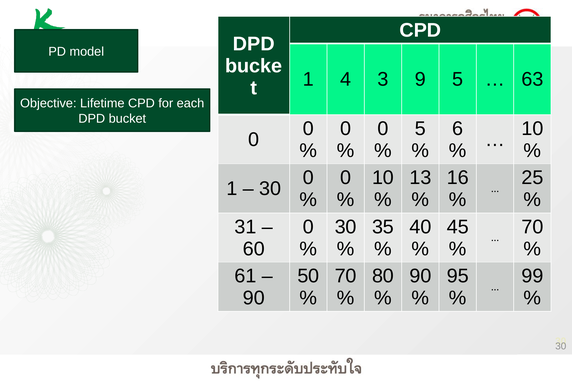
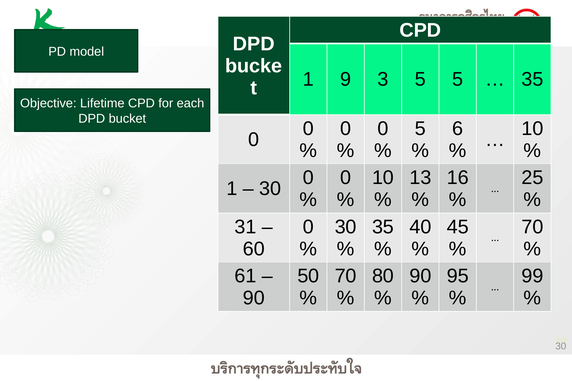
4: 4 -> 9 (346, 80)
3 9: 9 -> 5 (420, 80)
63: 63 -> 35 (532, 80)
